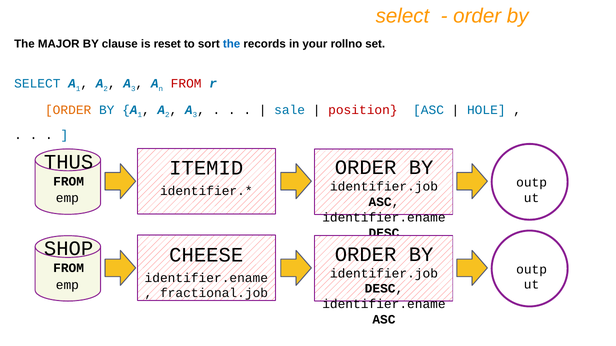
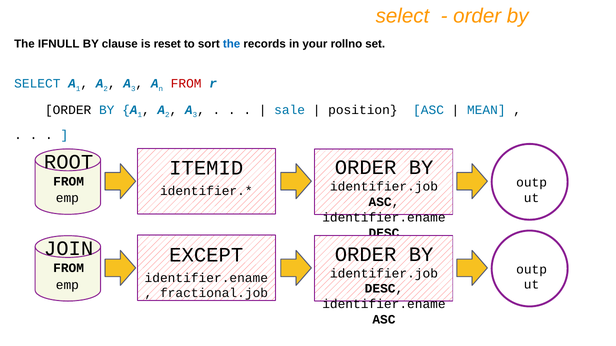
MAJOR: MAJOR -> IFNULL (59, 44)
ORDER colour: orange -> black (68, 110)
position colour: red -> black (363, 110)
HOLE: HOLE -> MEAN (486, 110)
THUS: THUS -> ROOT (69, 162)
SHOP: SHOP -> JOIN (69, 249)
CHEESE: CHEESE -> EXCEPT (206, 255)
